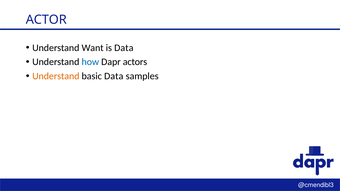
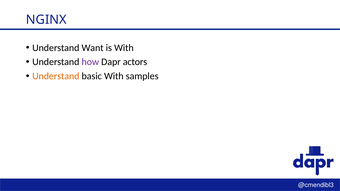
ACTOR: ACTOR -> NGINX (46, 20)
is Data: Data -> With (124, 48)
how colour: blue -> purple (90, 62)
basic Data: Data -> With (114, 76)
